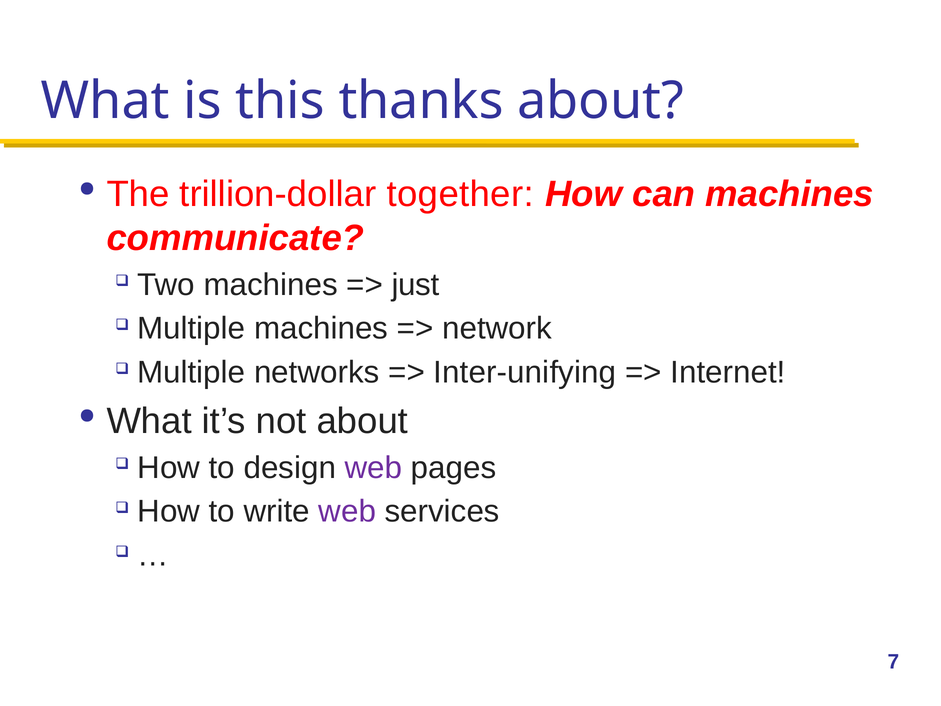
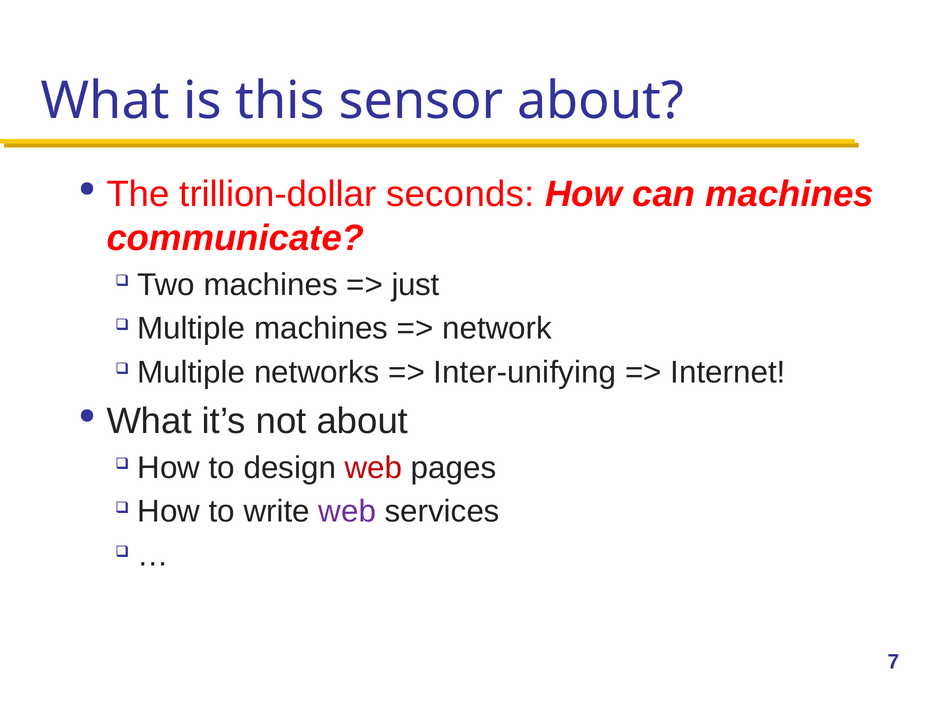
thanks: thanks -> sensor (421, 101)
together: together -> seconds (460, 194)
web colour: purple -> red (373, 468)
